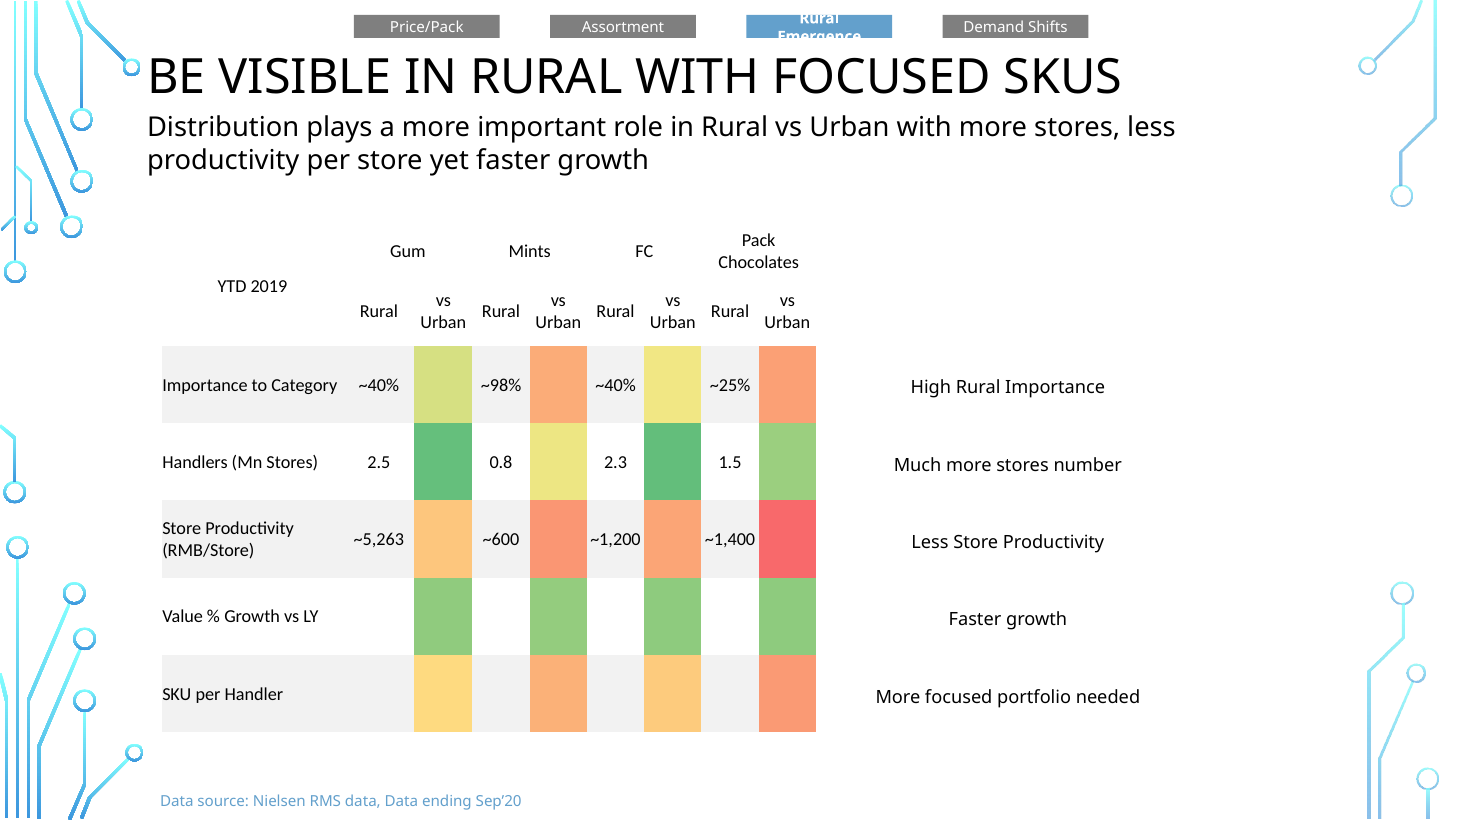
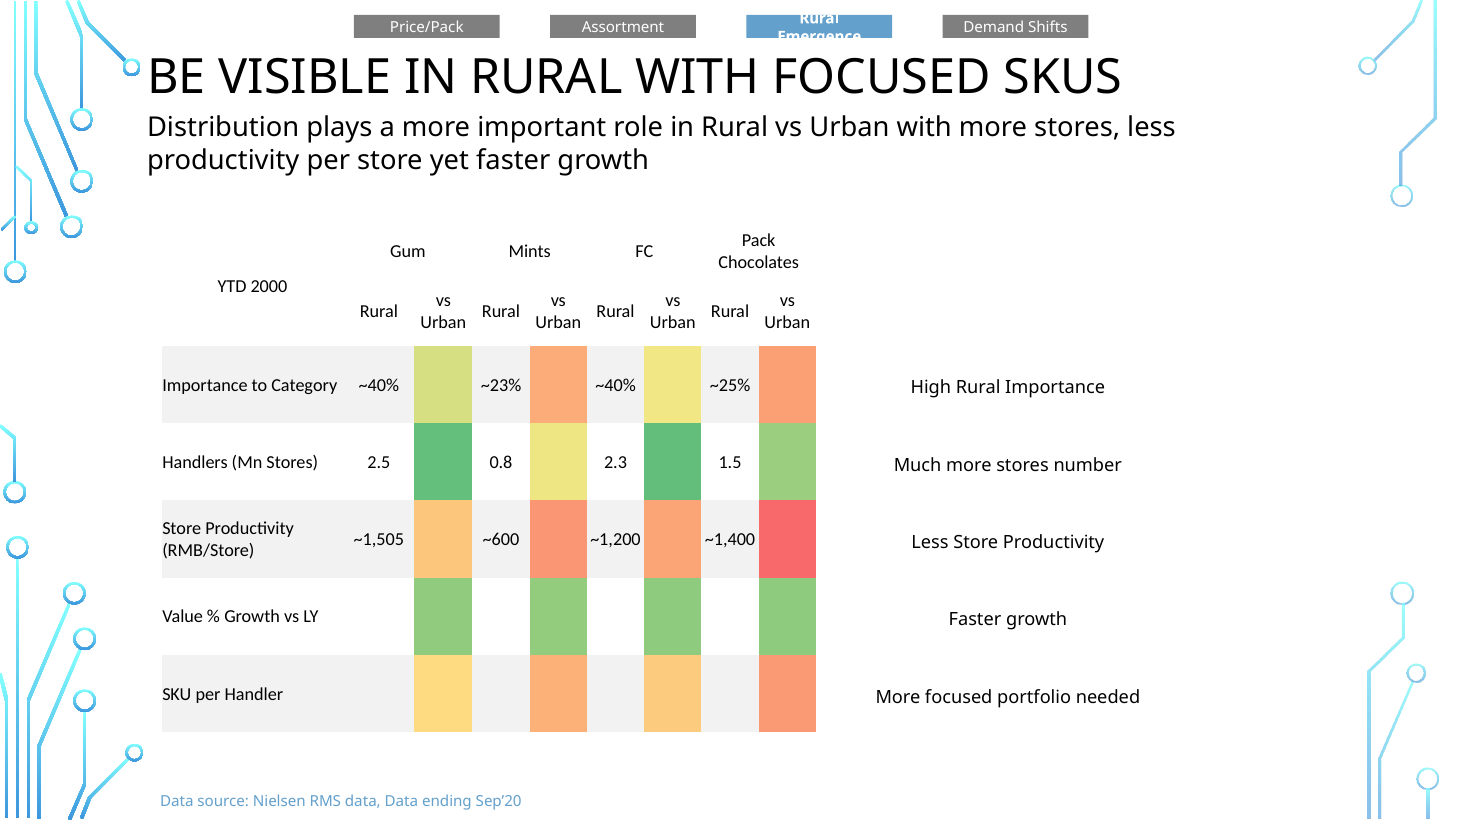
2019: 2019 -> 2000 (269, 287)
~98%: ~98% -> ~23% (501, 385)
~5,263: ~5,263 -> ~1,505 (379, 539)
